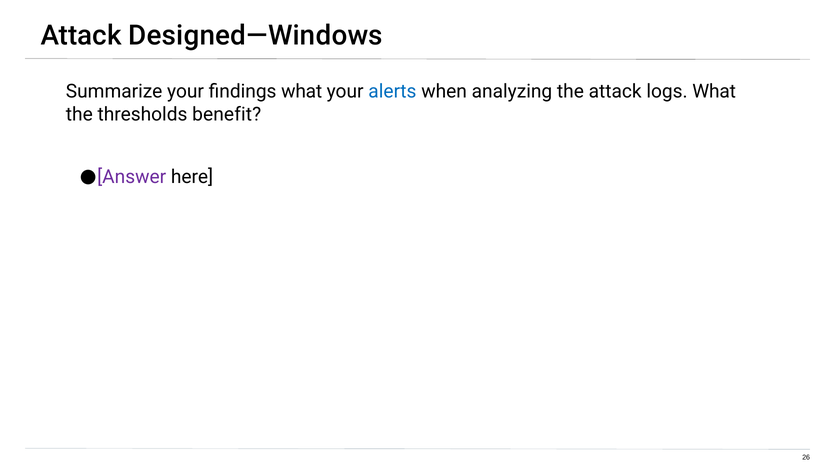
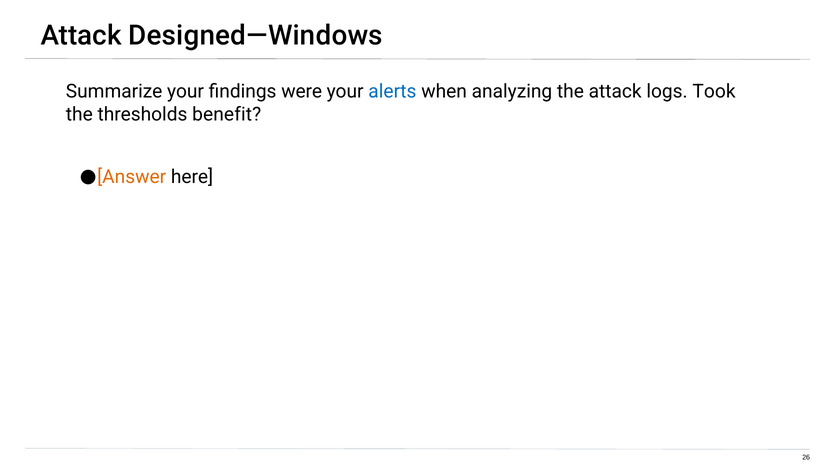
findings what: what -> were (302, 91)
logs What: What -> Took (714, 91)
Answer colour: purple -> orange (132, 177)
